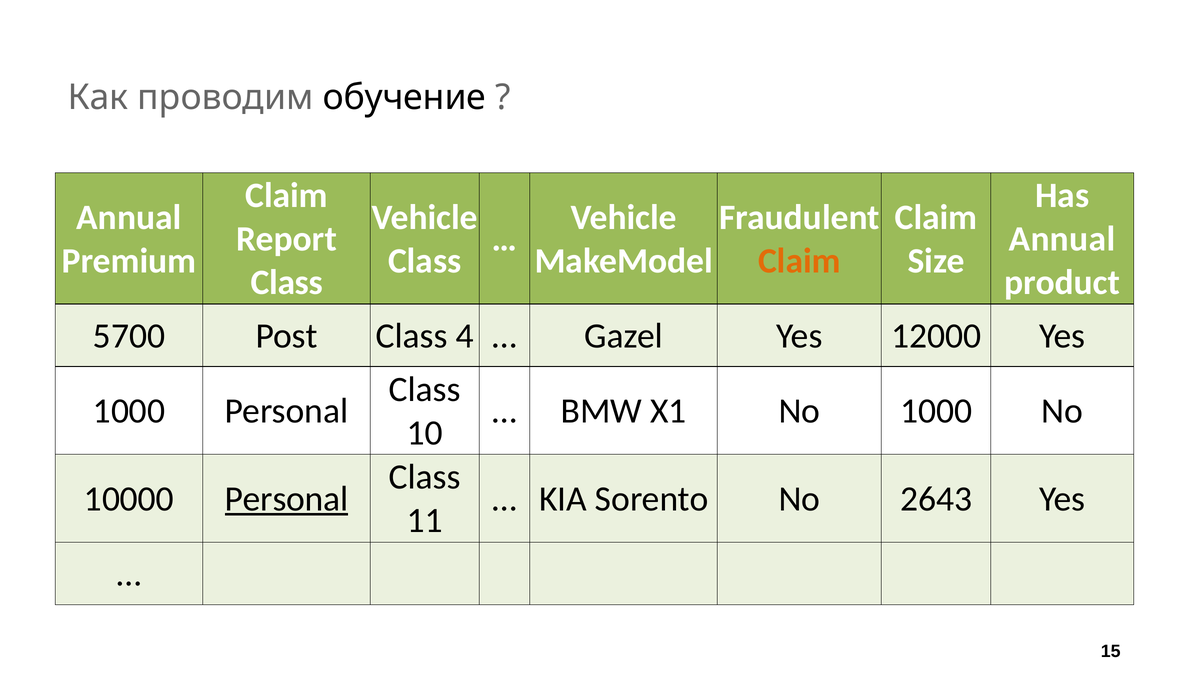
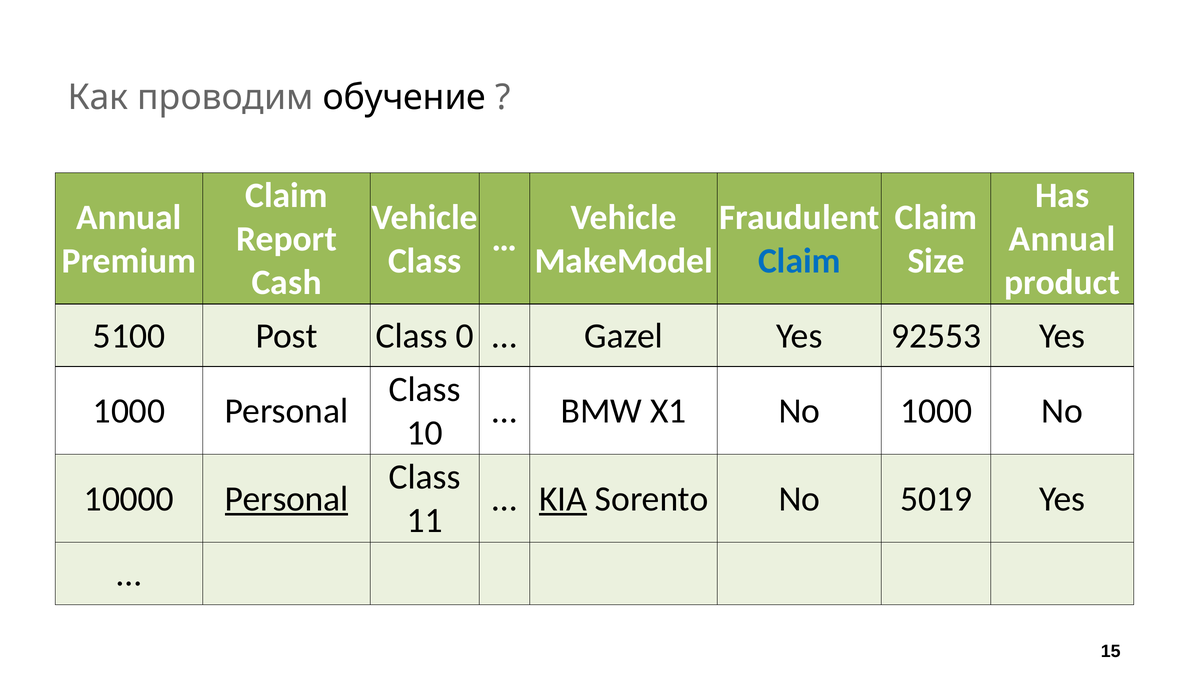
Claim colour: orange -> blue (799, 261)
Class: Class -> Cash (287, 282)
5700: 5700 -> 5100 (129, 336)
4: 4 -> 0 (465, 336)
12000: 12000 -> 92553 (936, 336)
KIA underline: none -> present (563, 499)
2643: 2643 -> 5019 (936, 499)
